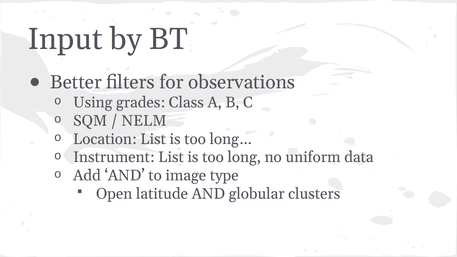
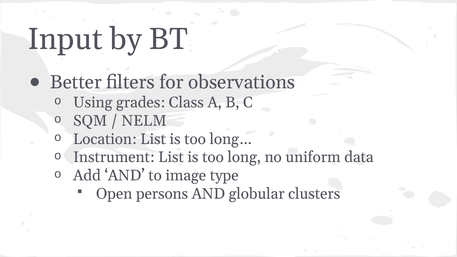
latitude: latitude -> persons (162, 194)
